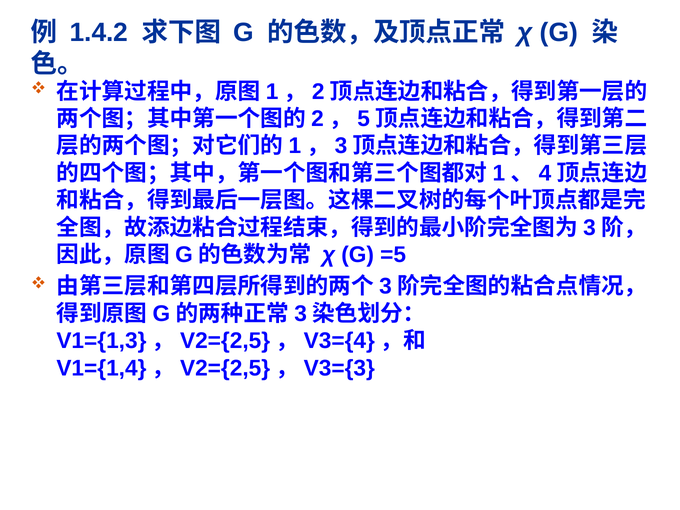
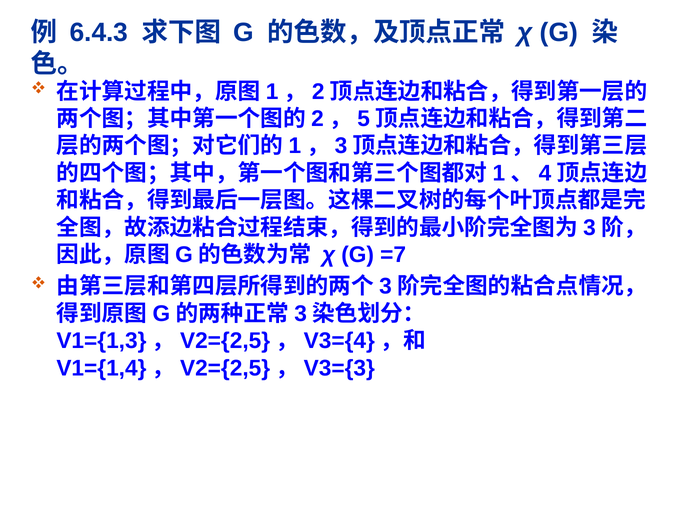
1.4.2: 1.4.2 -> 6.4.3 (99, 32)
=5: =5 -> =7 (393, 255)
